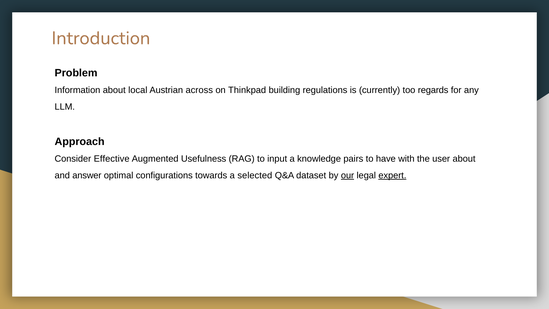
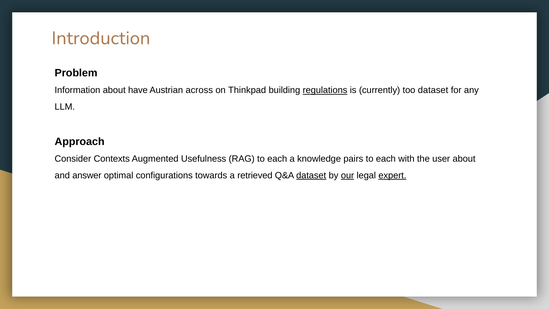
local: local -> have (138, 90)
regulations underline: none -> present (325, 90)
too regards: regards -> dataset (433, 90)
Effective: Effective -> Contexts (112, 159)
RAG to input: input -> each (277, 159)
have: have -> each (386, 159)
selected: selected -> retrieved (255, 175)
dataset underline: none -> present (311, 175)
